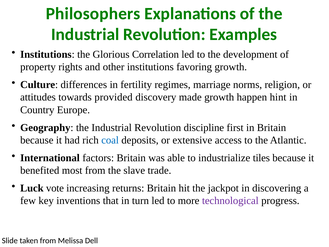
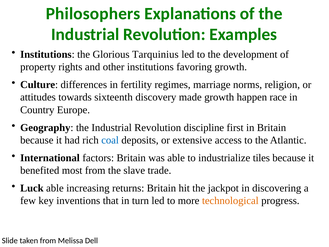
Correlation: Correlation -> Tarquinius (155, 54)
provided: provided -> sixteenth (114, 97)
hint: hint -> race (278, 97)
Luck vote: vote -> able (55, 188)
technological colour: purple -> orange (230, 200)
